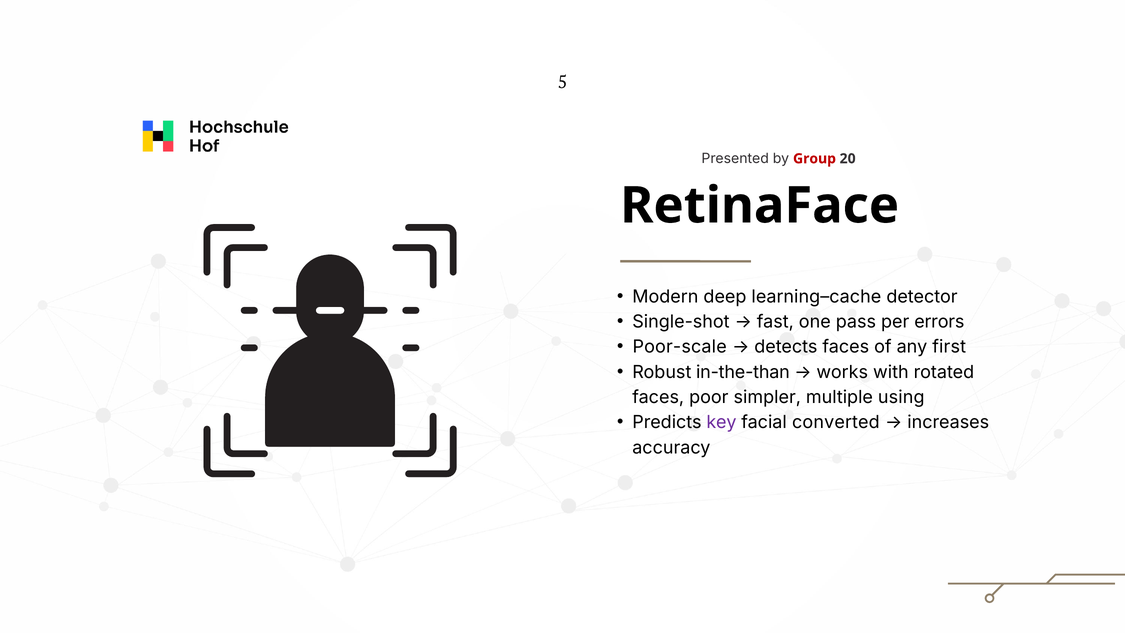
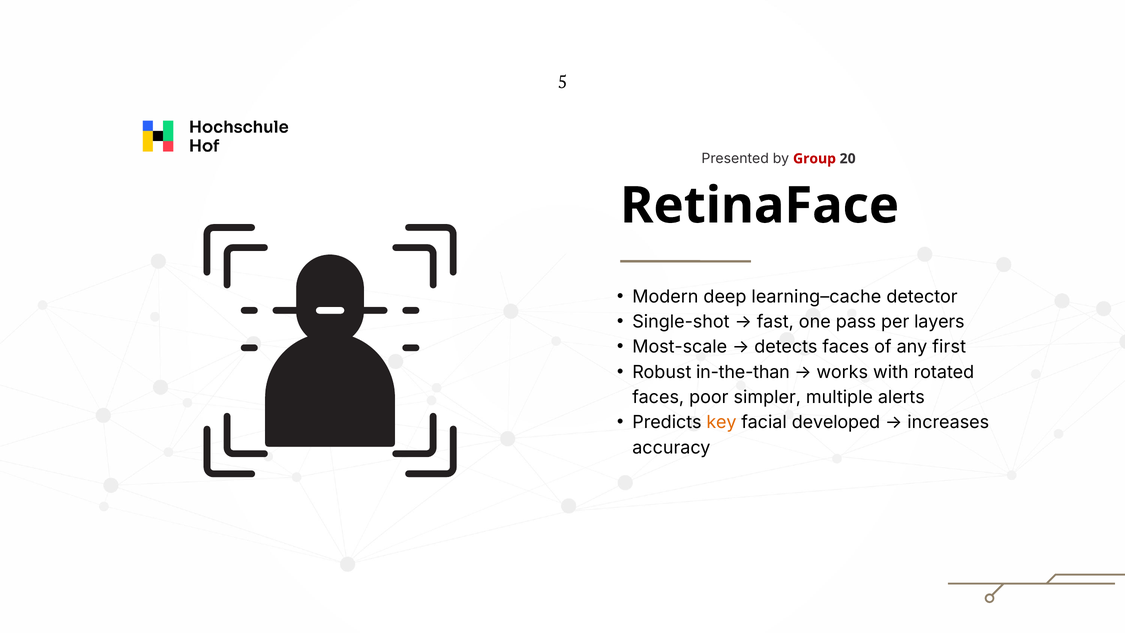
errors: errors -> layers (939, 322)
Poor-scale: Poor-scale -> Most-scale (680, 347)
using: using -> alerts (901, 397)
key colour: purple -> orange (721, 422)
converted: converted -> developed (836, 422)
